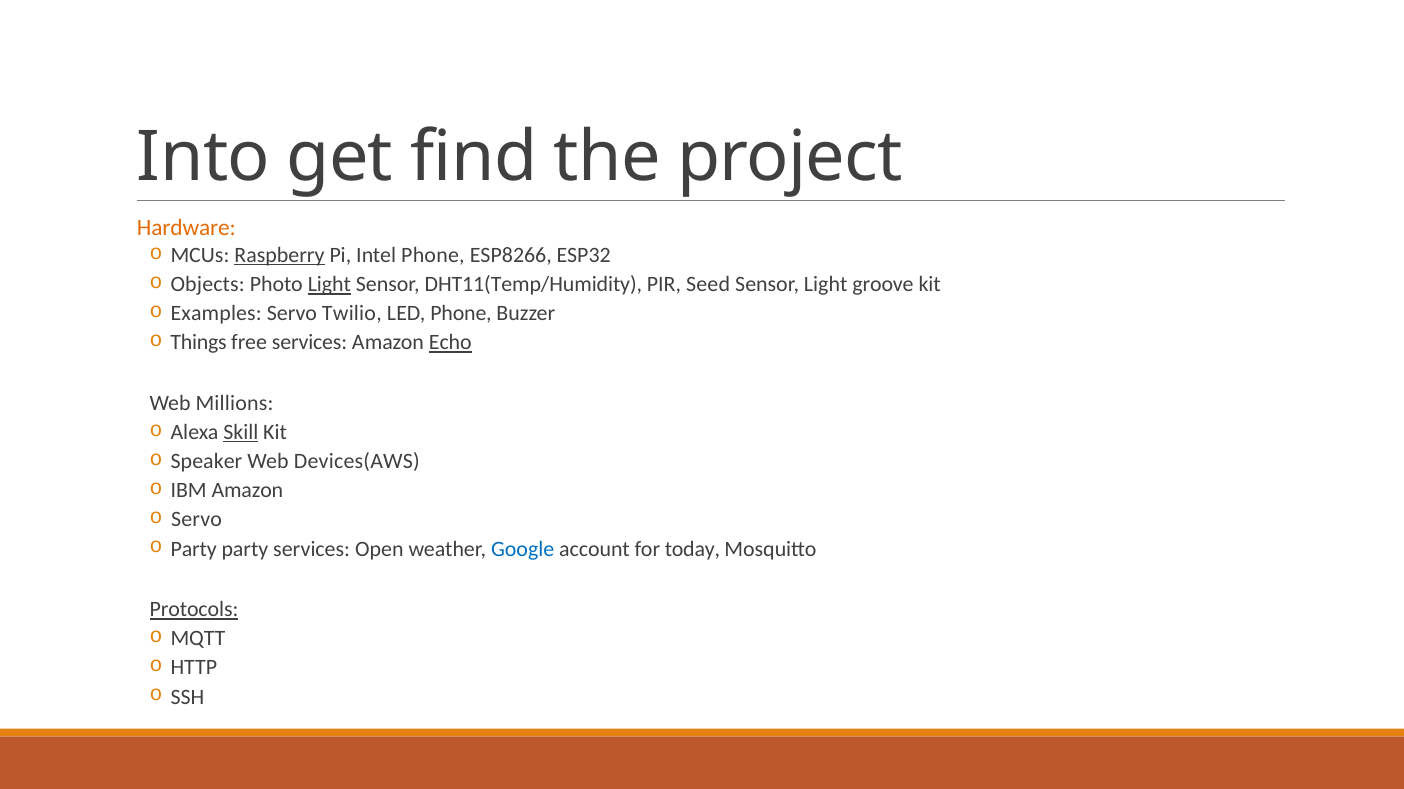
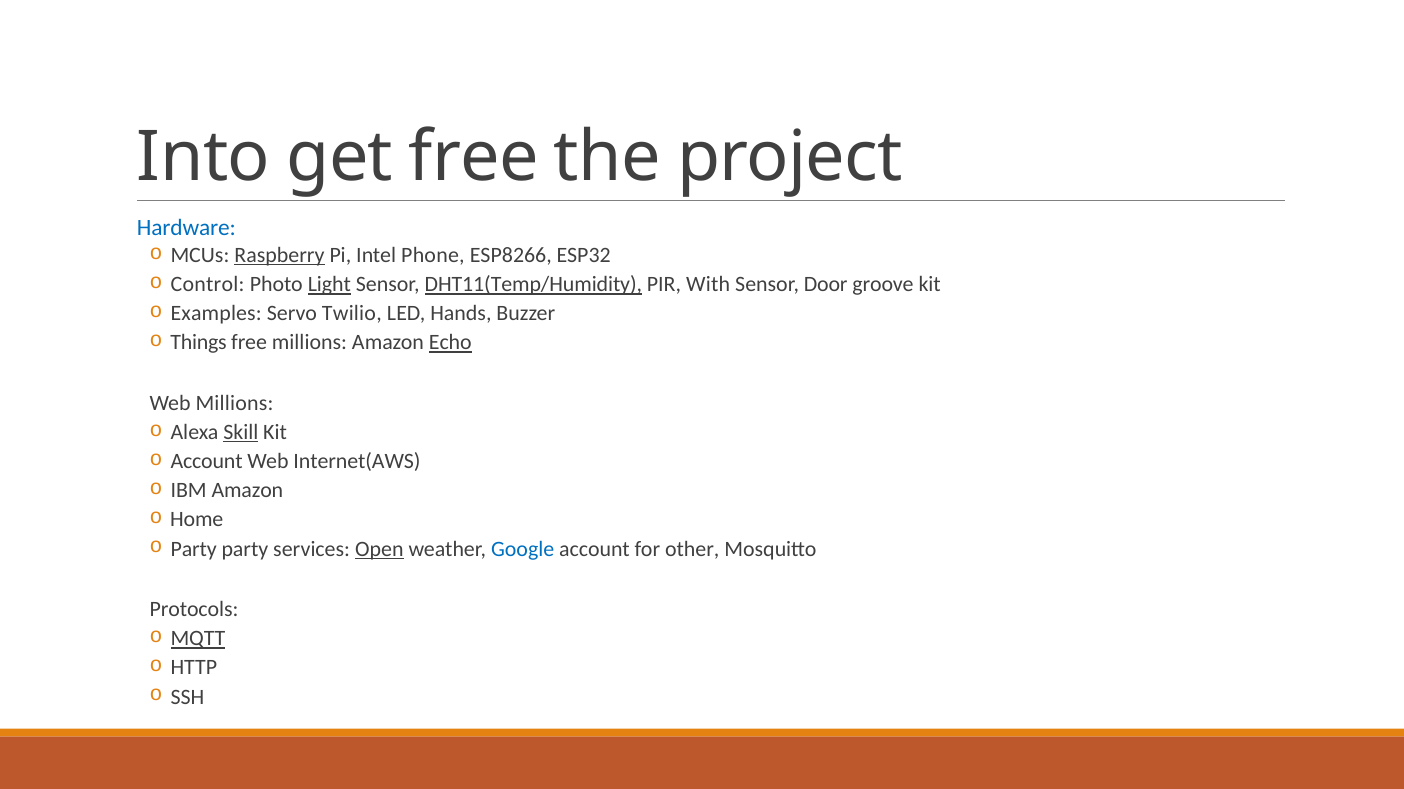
get find: find -> free (474, 157)
Hardware colour: orange -> blue (186, 228)
Objects: Objects -> Control (208, 285)
DHT11(Temp/Humidity underline: none -> present (533, 285)
Seed: Seed -> With (708, 285)
Sensor Light: Light -> Door (826, 285)
LED Phone: Phone -> Hands (461, 314)
free services: services -> millions (309, 343)
Speaker: Speaker -> Account (207, 462)
Devices(AWS: Devices(AWS -> Internet(AWS (357, 462)
Servo: Servo -> Home (197, 520)
Open underline: none -> present (379, 549)
today: today -> other (692, 549)
Protocols underline: present -> none (194, 610)
MQTT underline: none -> present (198, 639)
